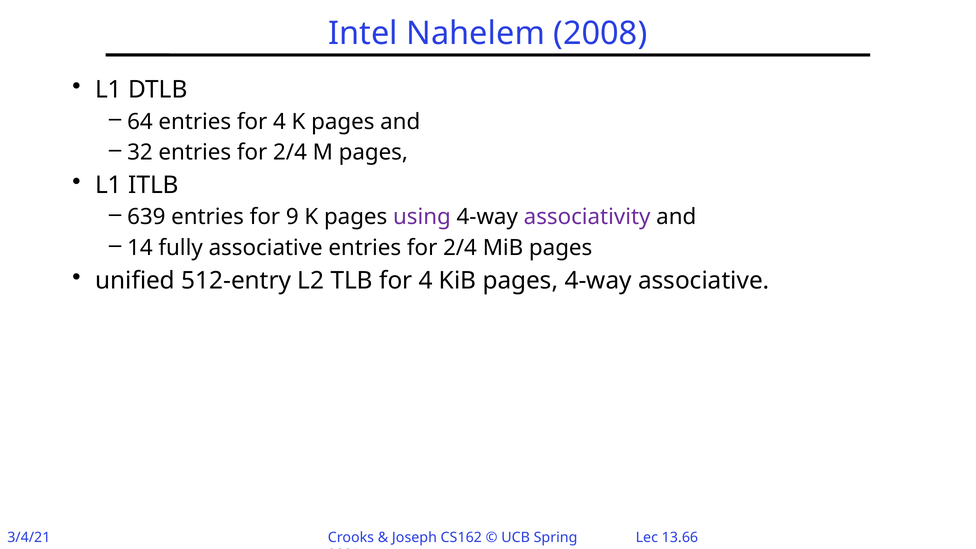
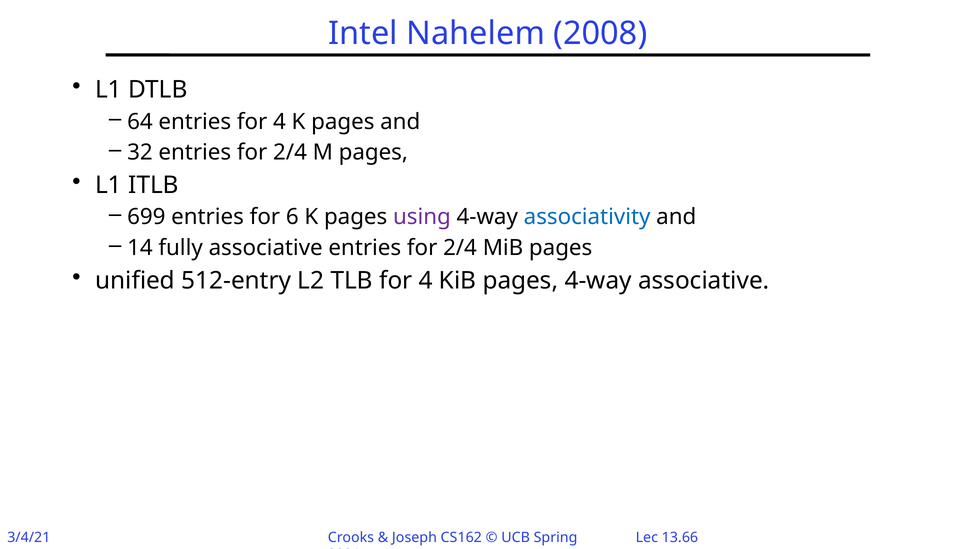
639: 639 -> 699 (146, 217)
9: 9 -> 6 (292, 217)
associativity colour: purple -> blue (587, 217)
